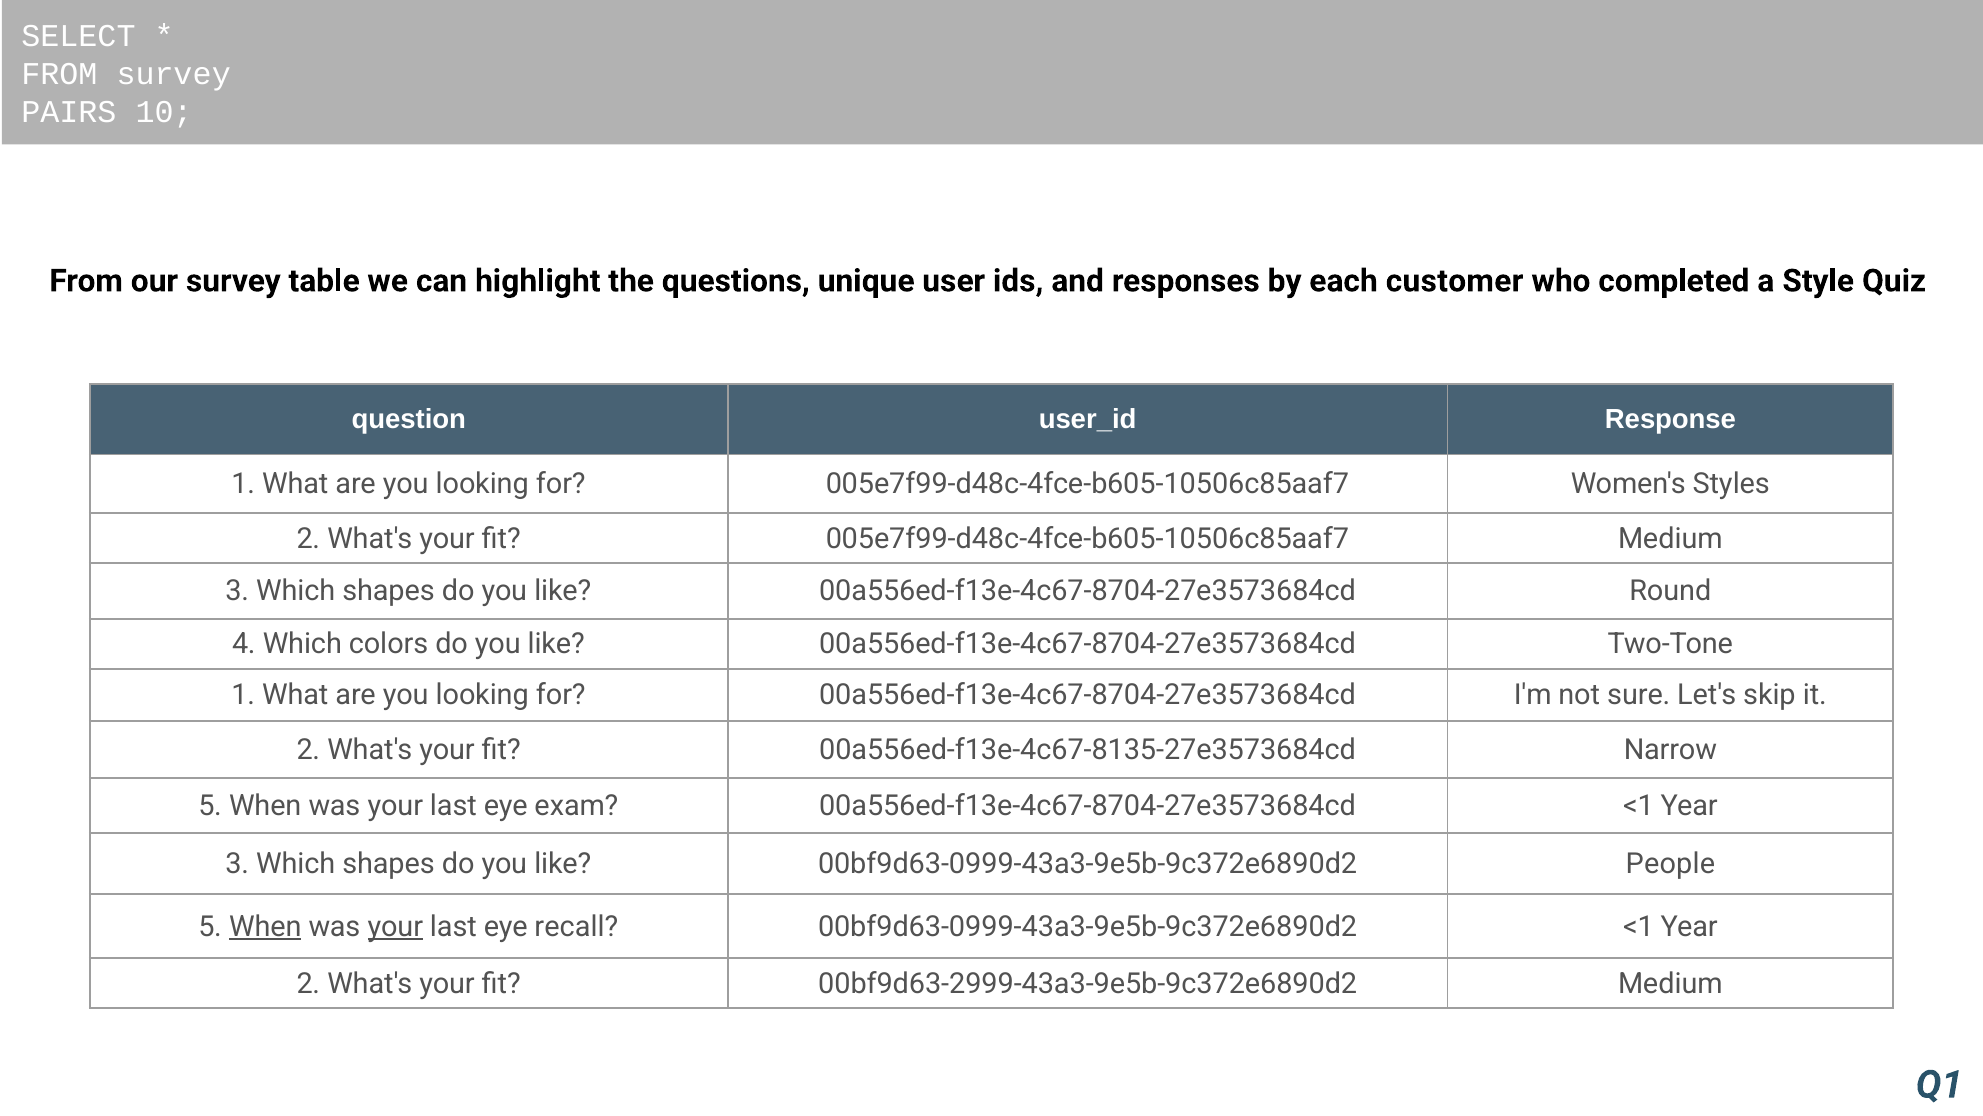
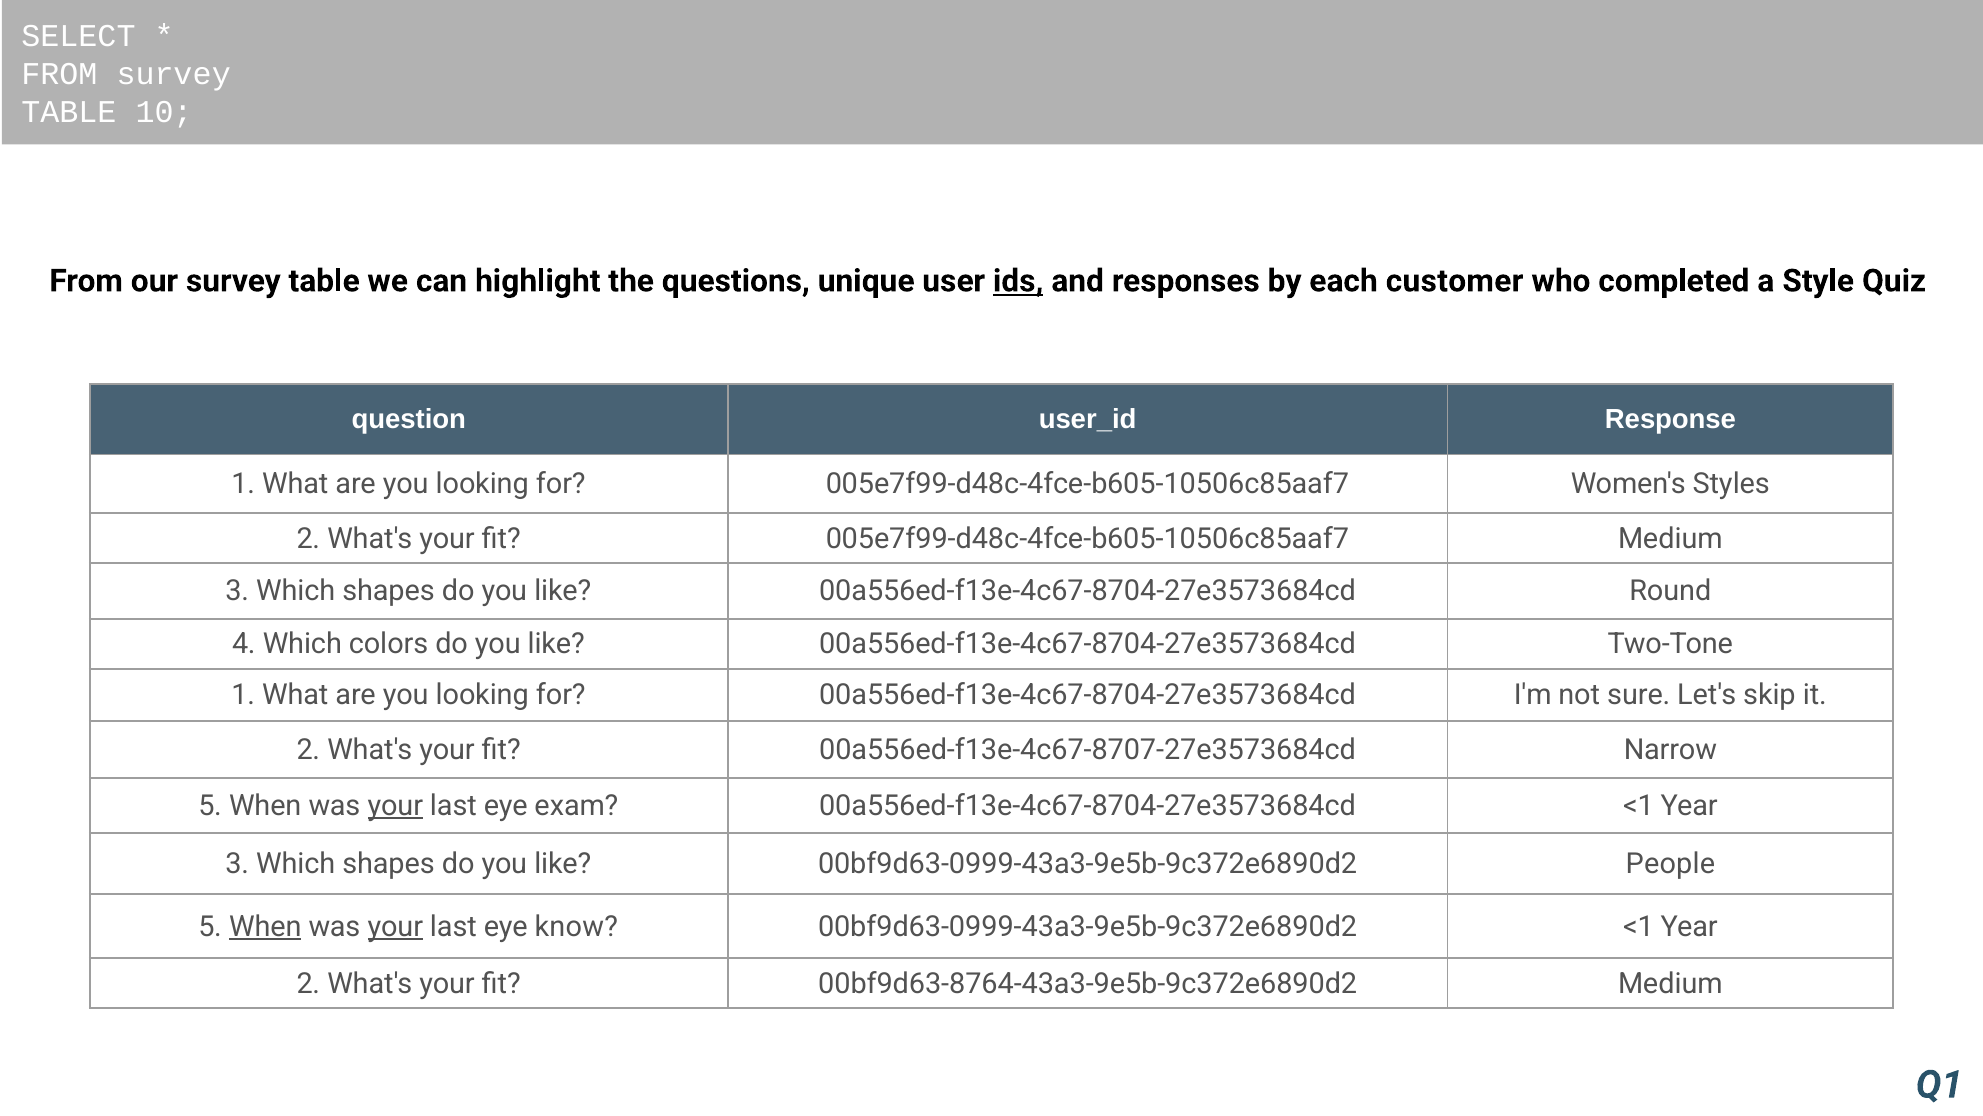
PAIRS: PAIRS -> TABLE (69, 112)
ids underline: none -> present (1018, 281)
00a556ed-f13e-4c67-8135-27e3573684cd: 00a556ed-f13e-4c67-8135-27e3573684cd -> 00a556ed-f13e-4c67-8707-27e3573684cd (1088, 749)
your underline: none -> present (395, 806)
recall: recall -> know (576, 926)
00bf9d63-2999-43a3-9e5b-9c372e6890d2: 00bf9d63-2999-43a3-9e5b-9c372e6890d2 -> 00bf9d63-8764-43a3-9e5b-9c372e6890d2 (1088, 983)
